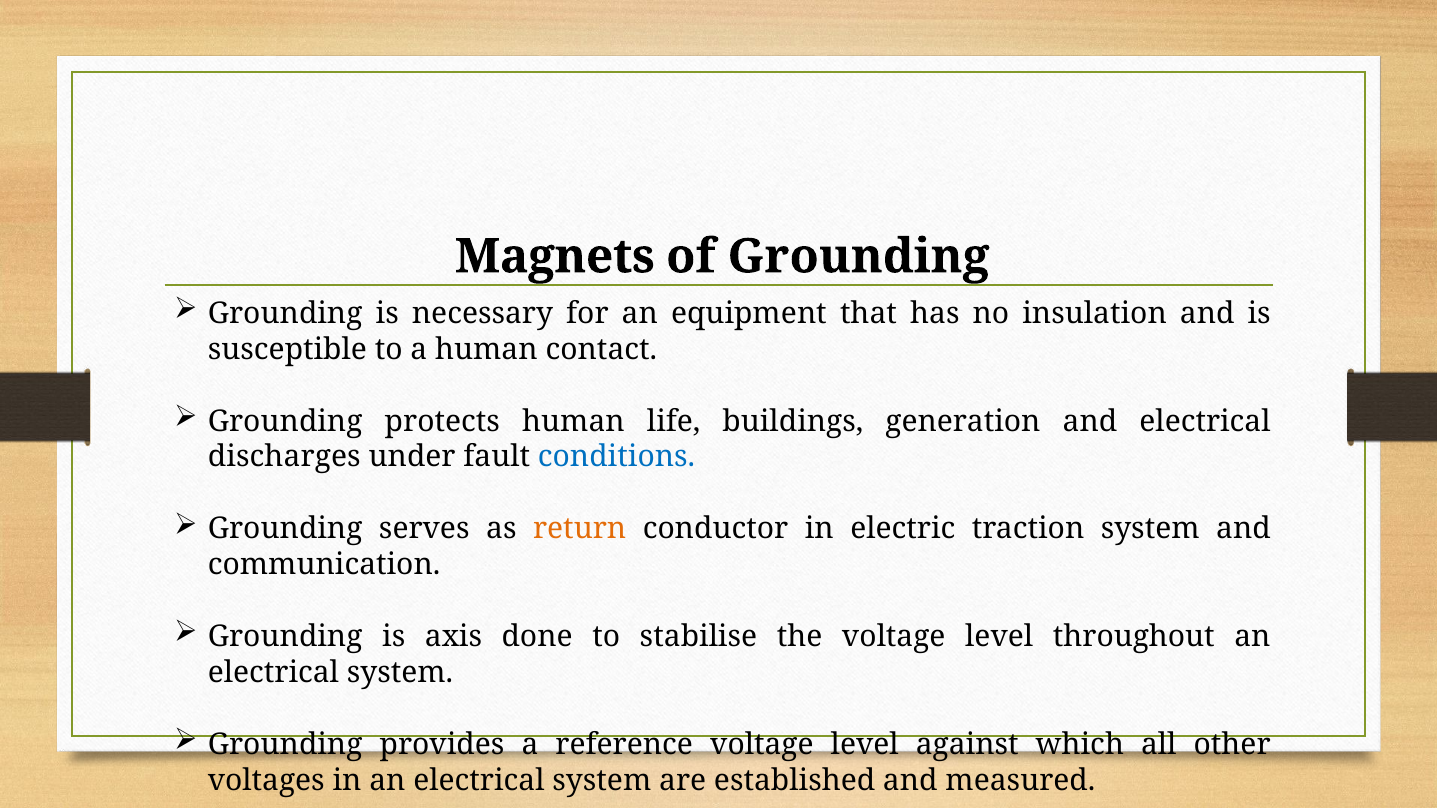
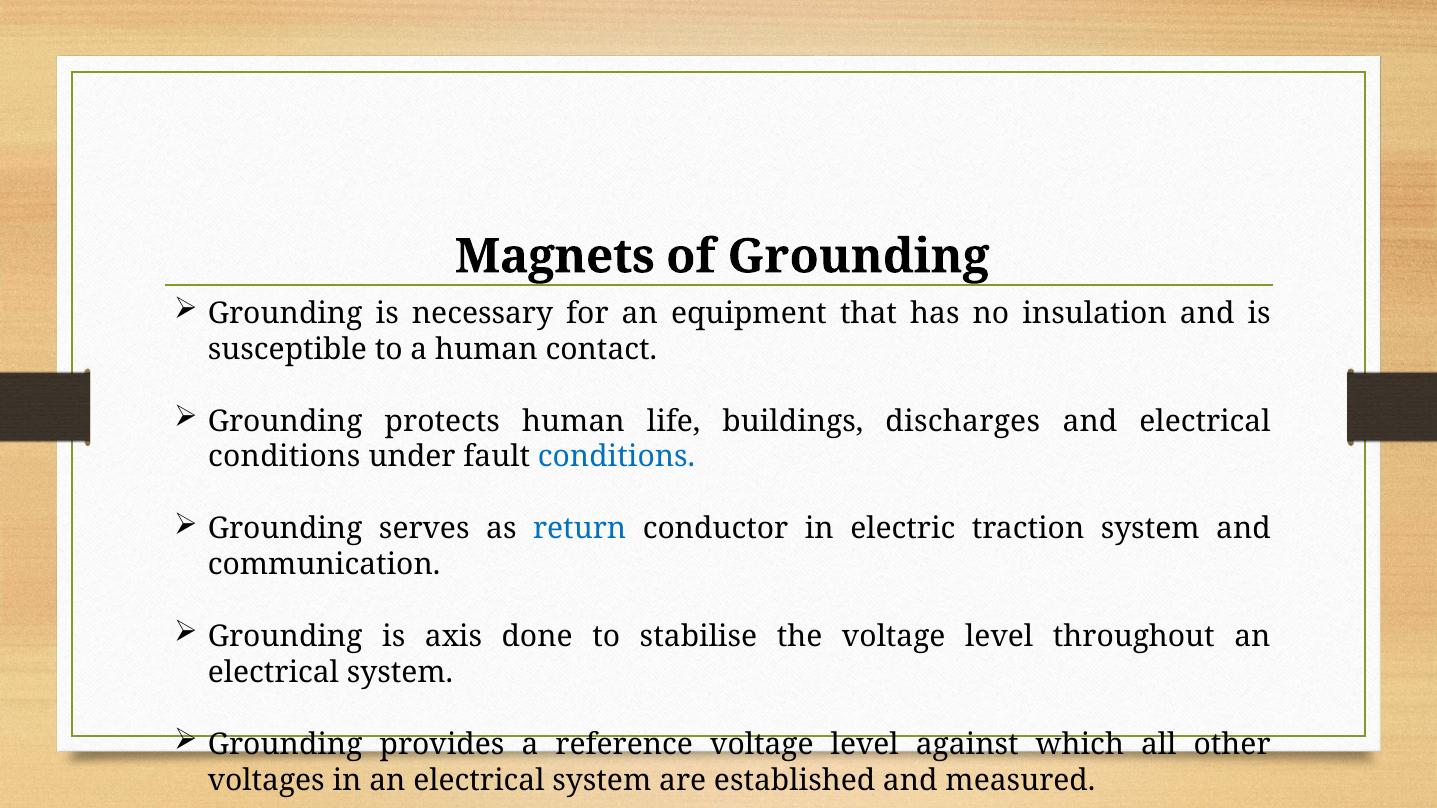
generation: generation -> discharges (963, 421)
discharges: discharges -> conditions (284, 457)
return colour: orange -> blue (580, 529)
